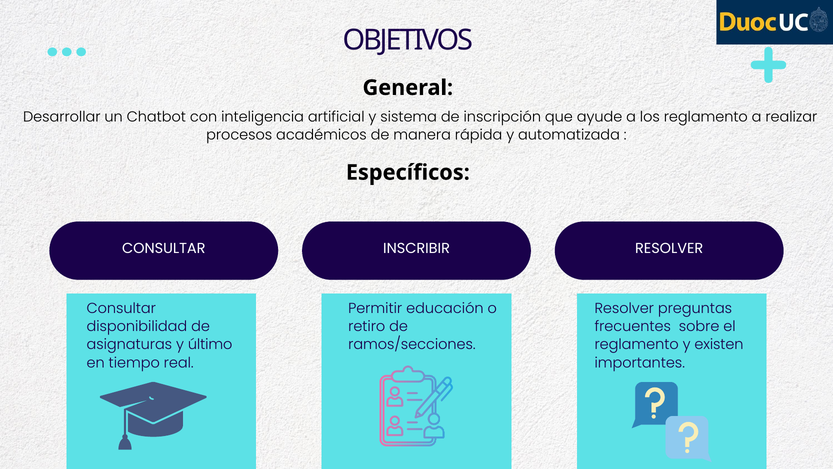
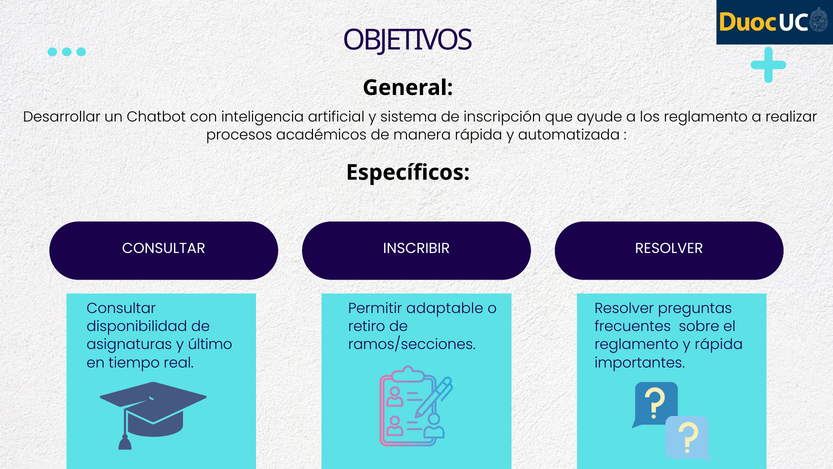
educación: educación -> adaptable (445, 308)
y existen: existen -> rápida (719, 344)
